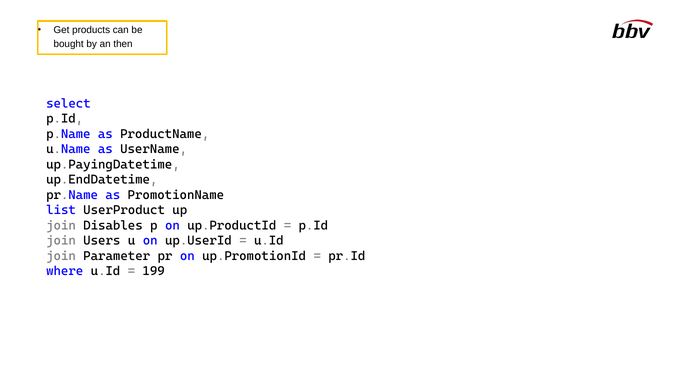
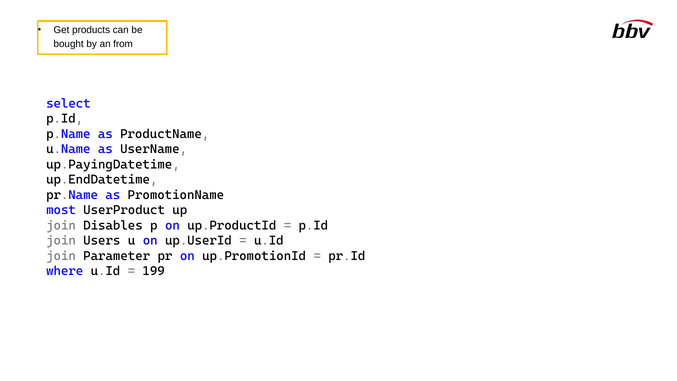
then: then -> from (123, 44)
list: list -> most (61, 210)
